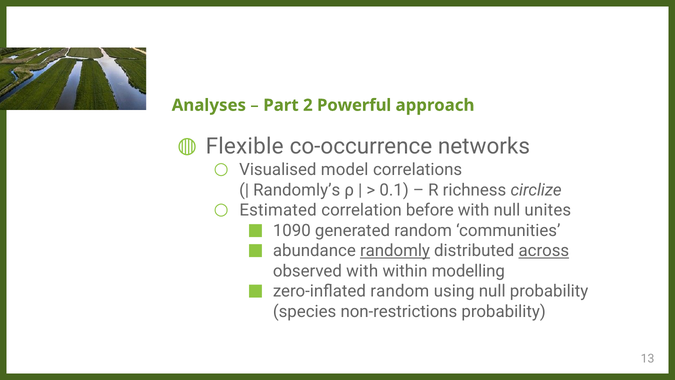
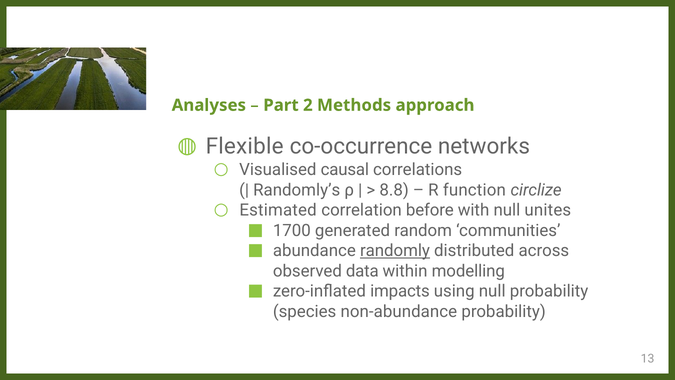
Powerful: Powerful -> Methods (354, 105)
model: model -> causal (345, 169)
0.1: 0.1 -> 8.8 (394, 190)
richness: richness -> function (474, 190)
1090: 1090 -> 1700 (292, 230)
across underline: present -> none (544, 250)
observed with: with -> data (362, 271)
zero-inflated random: random -> impacts (400, 291)
non-restrictions: non-restrictions -> non-abundance (399, 311)
